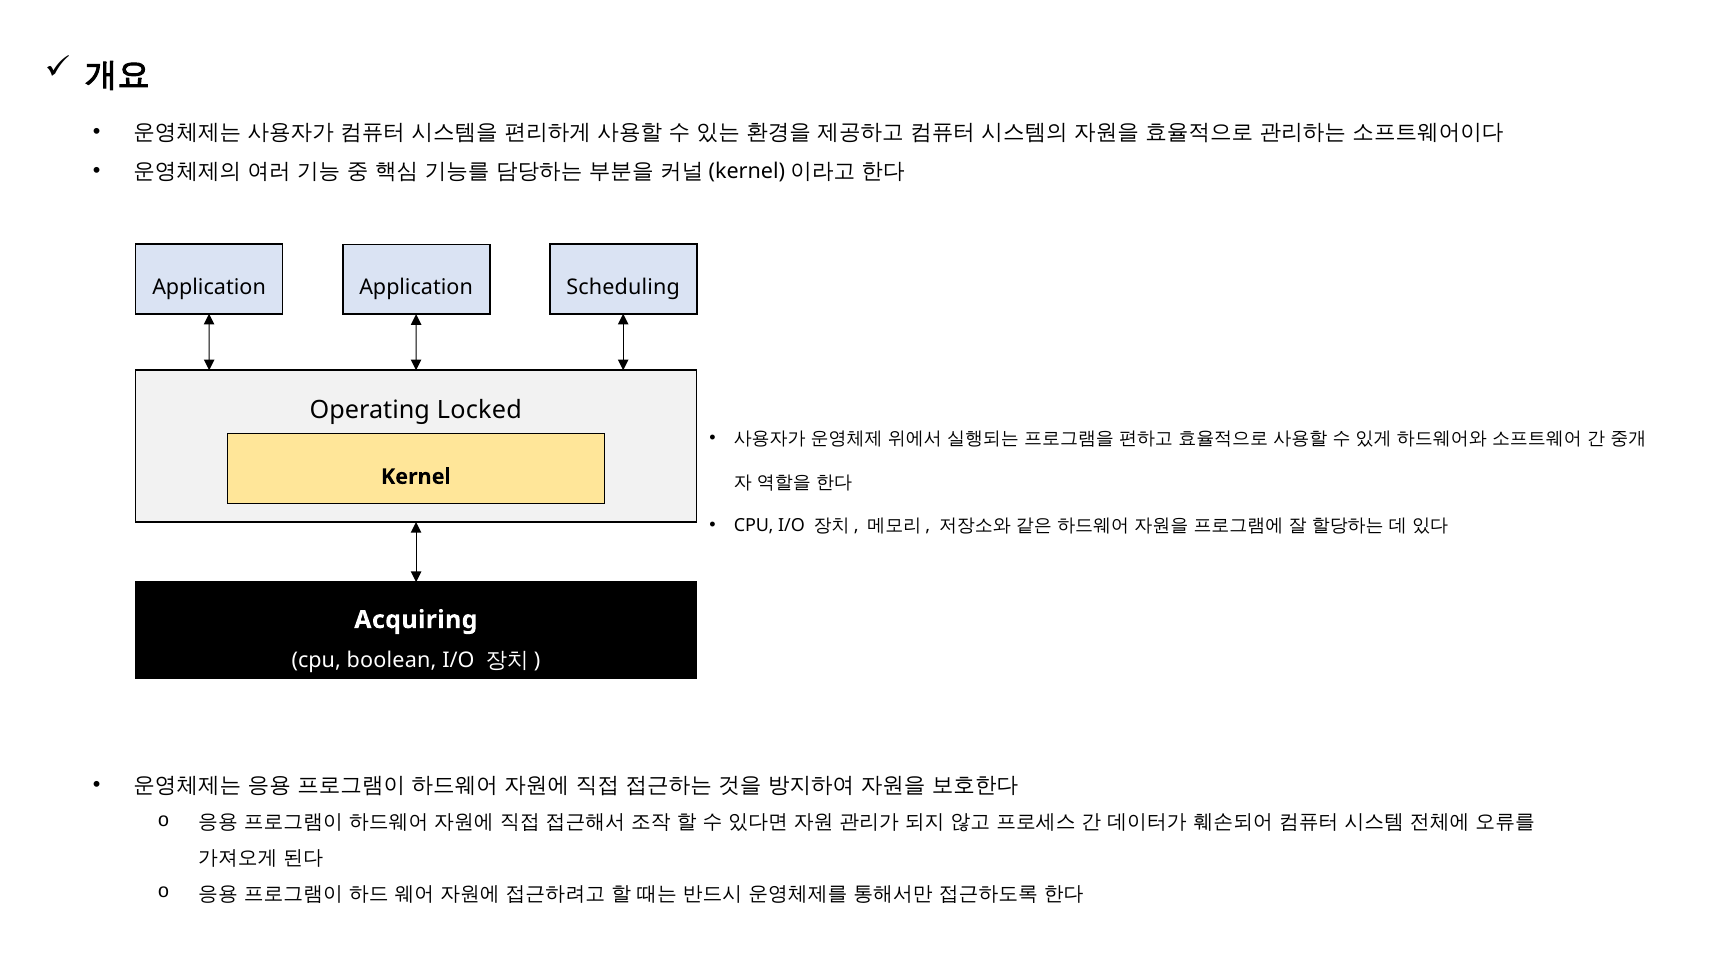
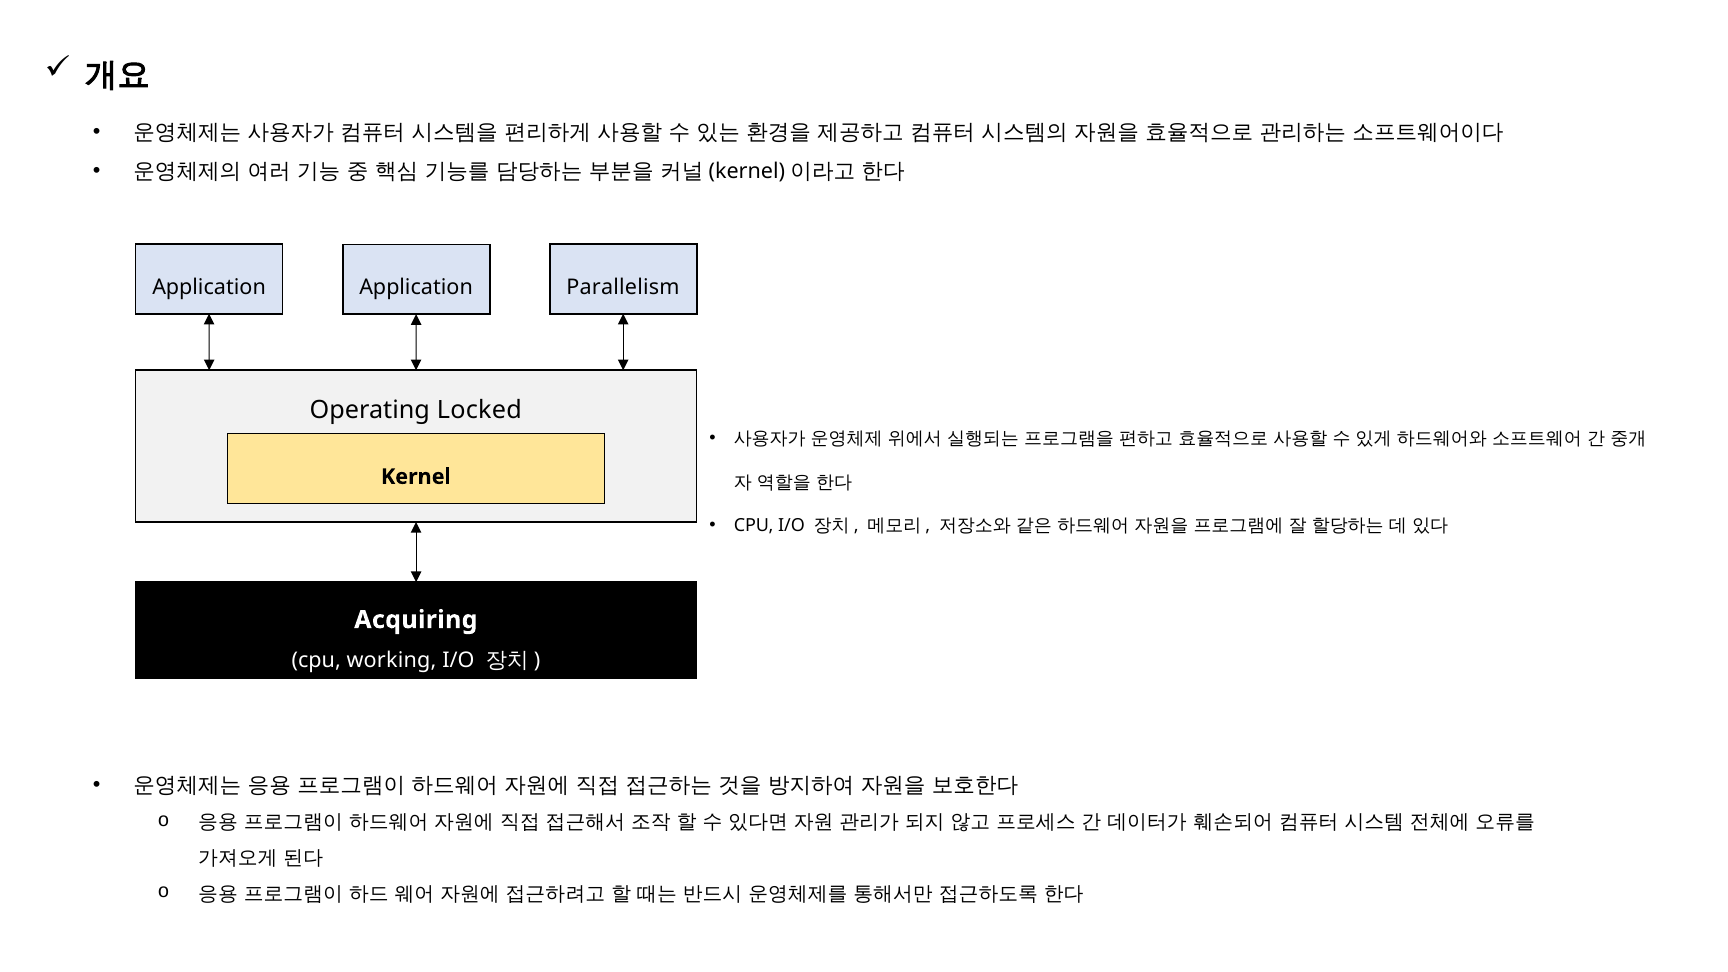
Scheduling: Scheduling -> Parallelism (623, 287)
boolean: boolean -> working (391, 661)
